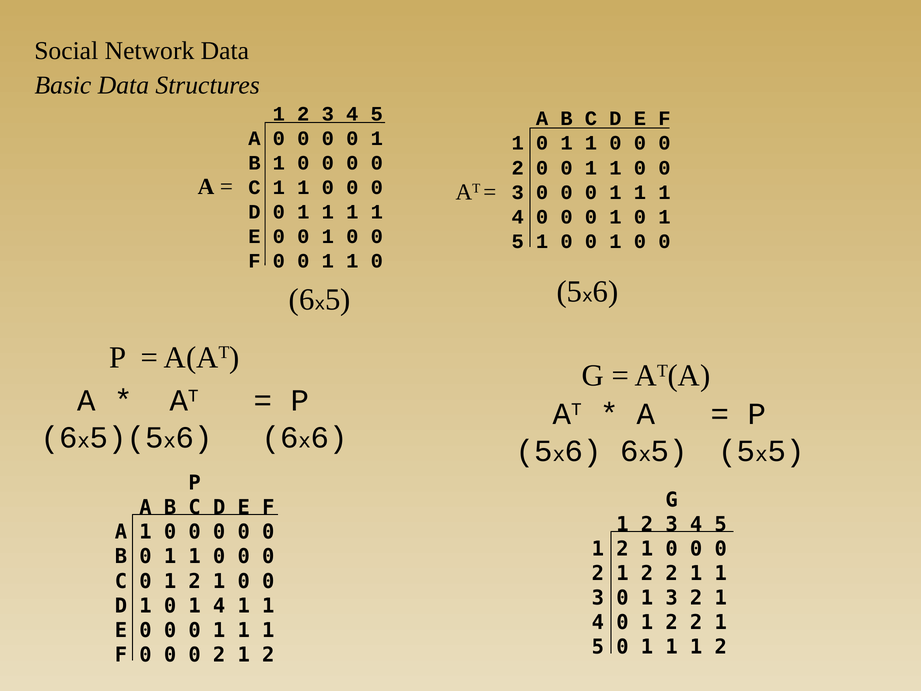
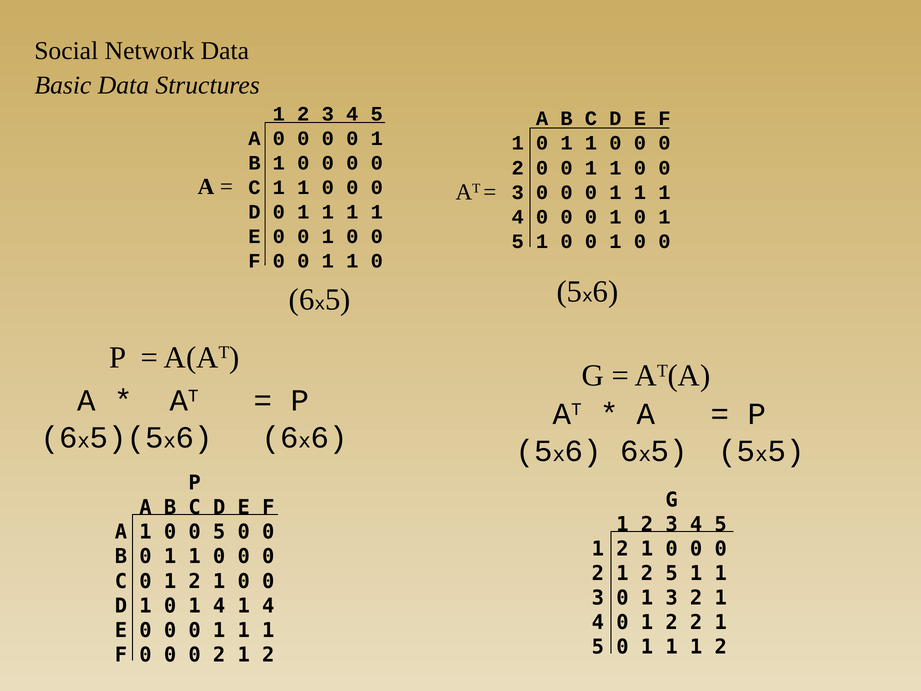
0: 0 -> 5 (219, 532)
2 1 2 2: 2 -> 5 (672, 573)
4 1 1: 1 -> 4 (268, 606)
